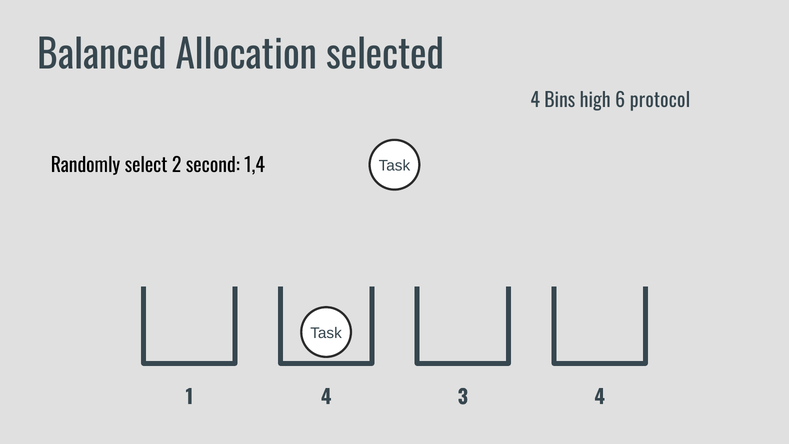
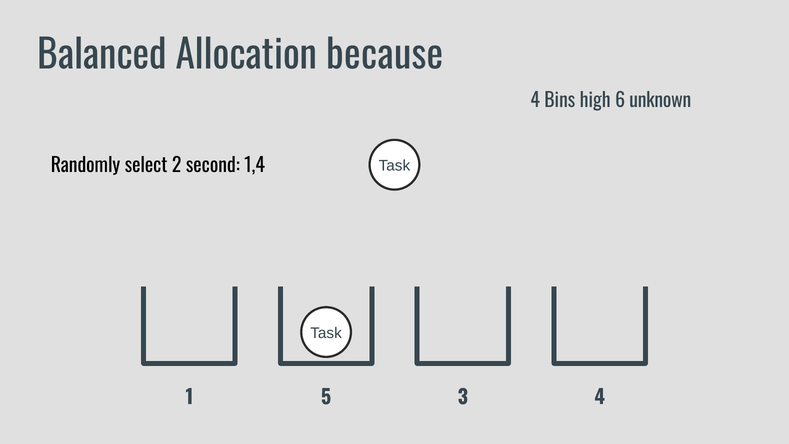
selected: selected -> because (385, 56)
protocol: protocol -> unknown (660, 101)
1 4: 4 -> 5 (326, 397)
